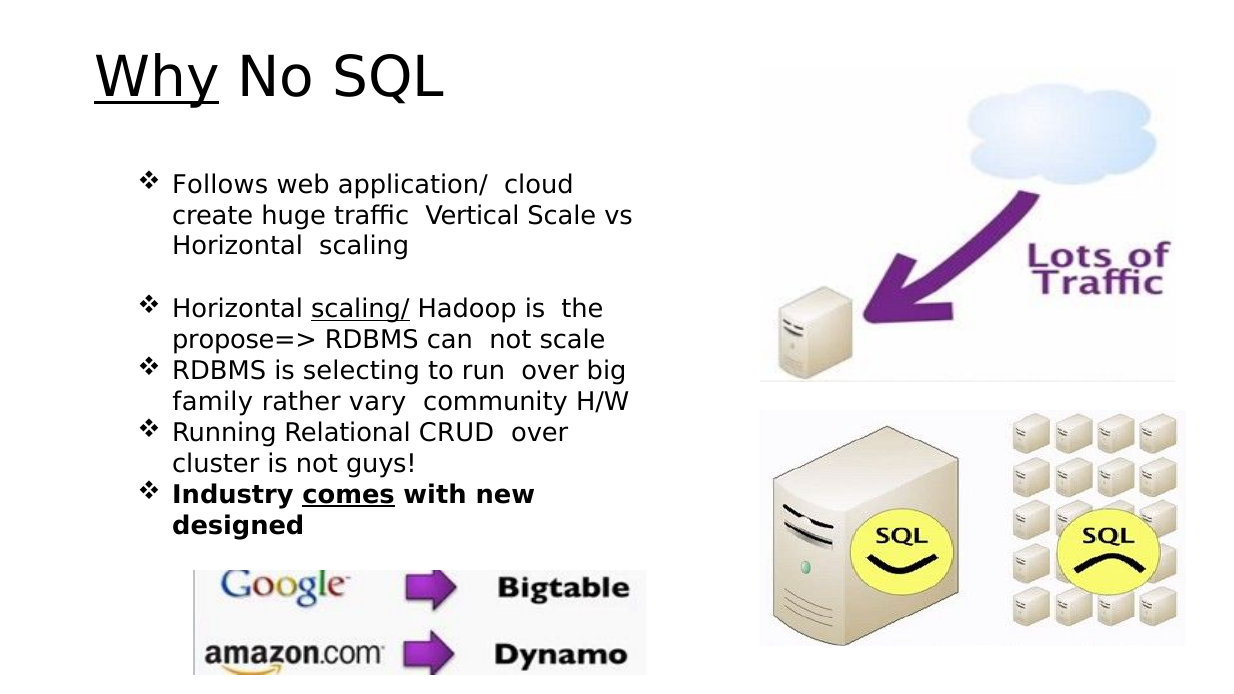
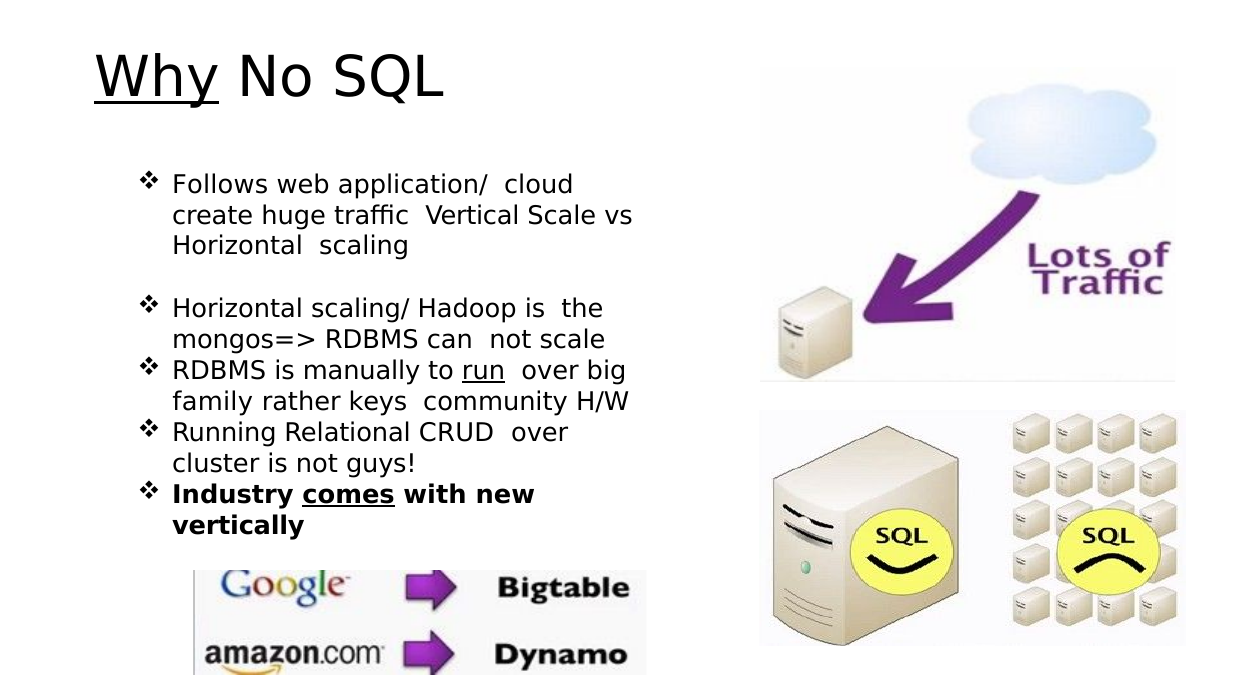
scaling/ underline: present -> none (360, 309)
propose=>: propose=> -> mongos=> (245, 340)
selecting: selecting -> manually (362, 371)
run underline: none -> present (484, 371)
vary: vary -> keys (378, 402)
designed: designed -> vertically (238, 526)
